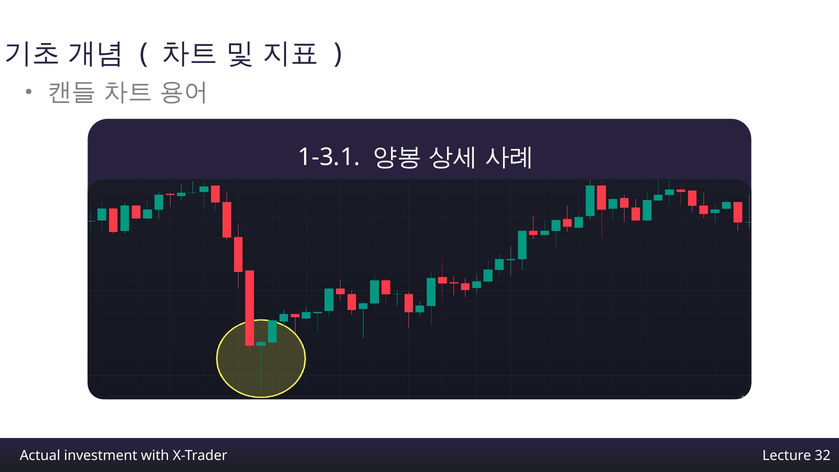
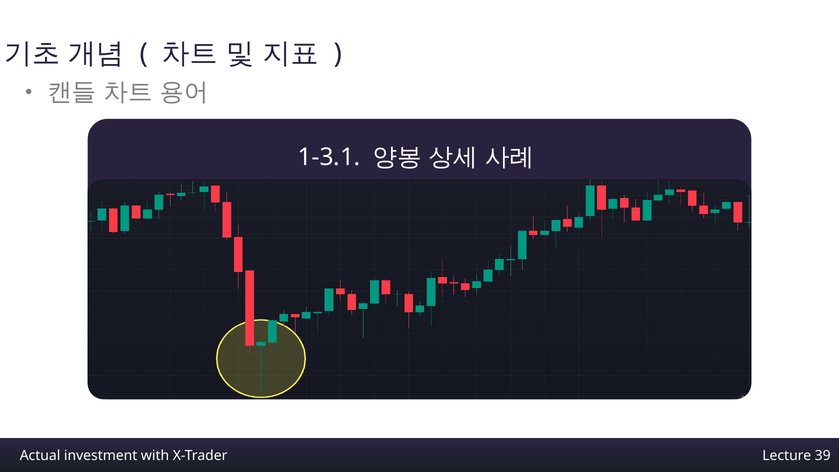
32: 32 -> 39 (823, 456)
